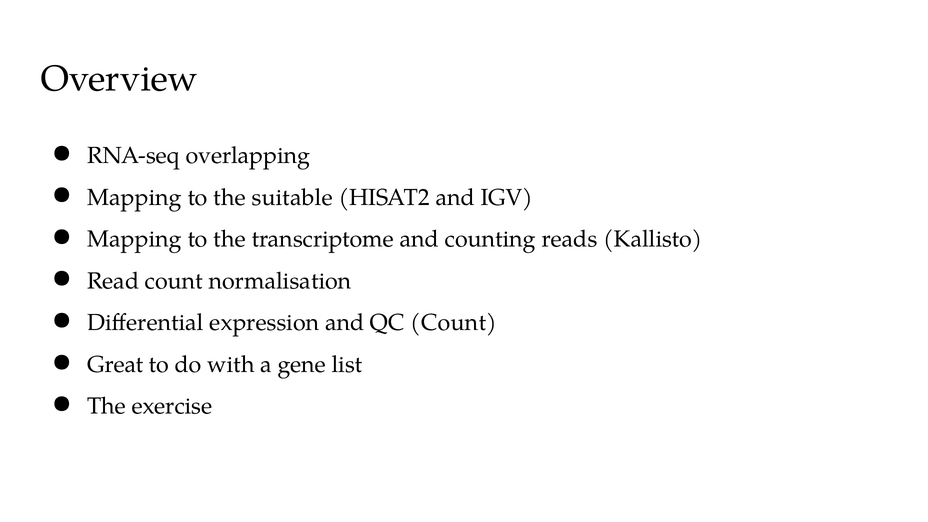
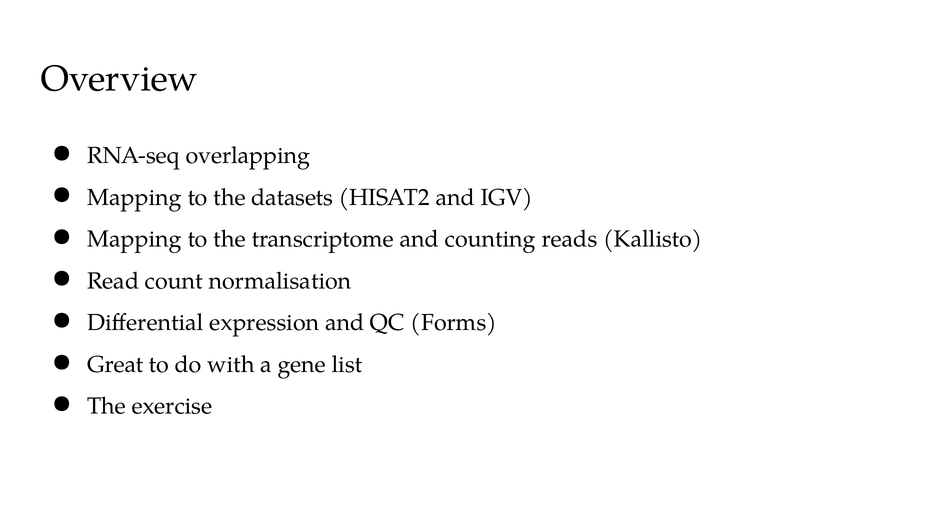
suitable: suitable -> datasets (292, 197)
QC Count: Count -> Forms (454, 323)
